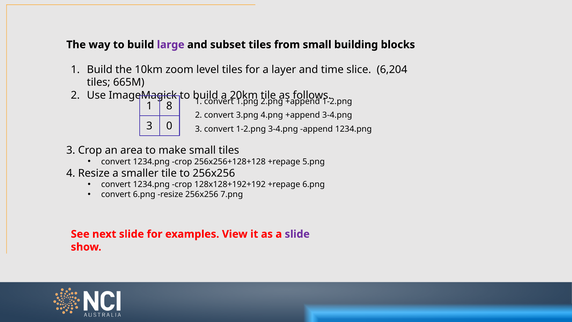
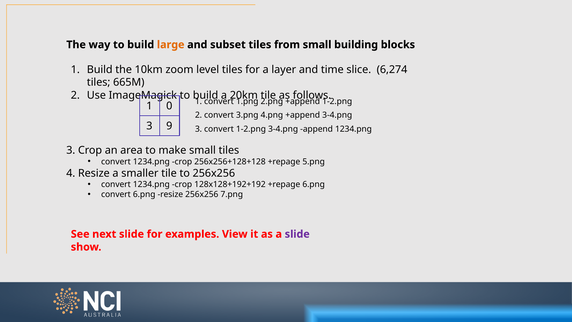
large colour: purple -> orange (171, 45)
6,204: 6,204 -> 6,274 (392, 69)
8: 8 -> 0 (169, 106)
0: 0 -> 9 (169, 126)
